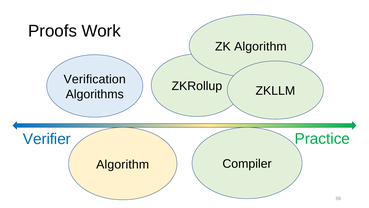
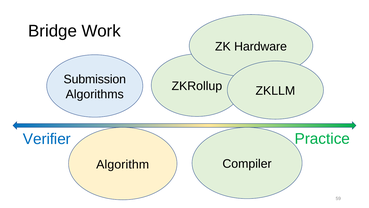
Proofs: Proofs -> Bridge (53, 31)
ZK Algorithm: Algorithm -> Hardware (261, 46)
Verification: Verification -> Submission (95, 79)
